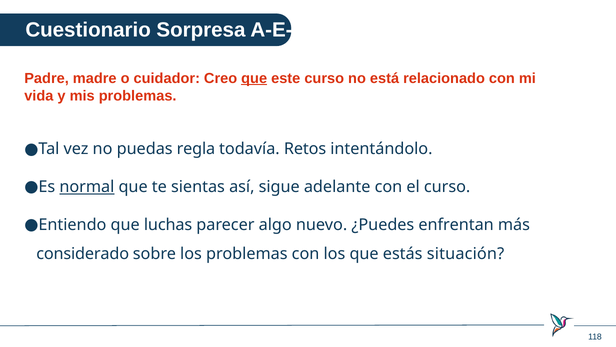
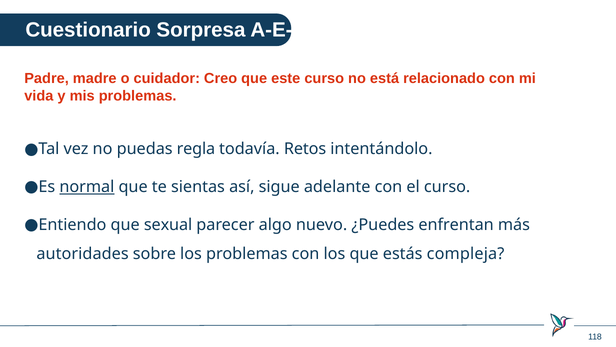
que underline: present -> none (254, 78)
luchas: luchas -> sexual (168, 224)
considerado: considerado -> autoridades (83, 254)
situación: situación -> compleja (466, 254)
